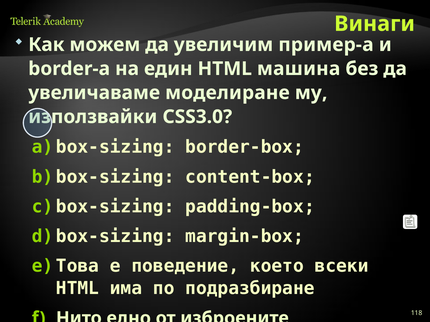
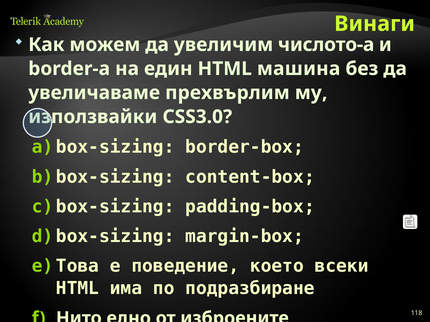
пример-a: пример-a -> числото-a (326, 45)
моделиране: моделиране -> прехвърлим (227, 93)
